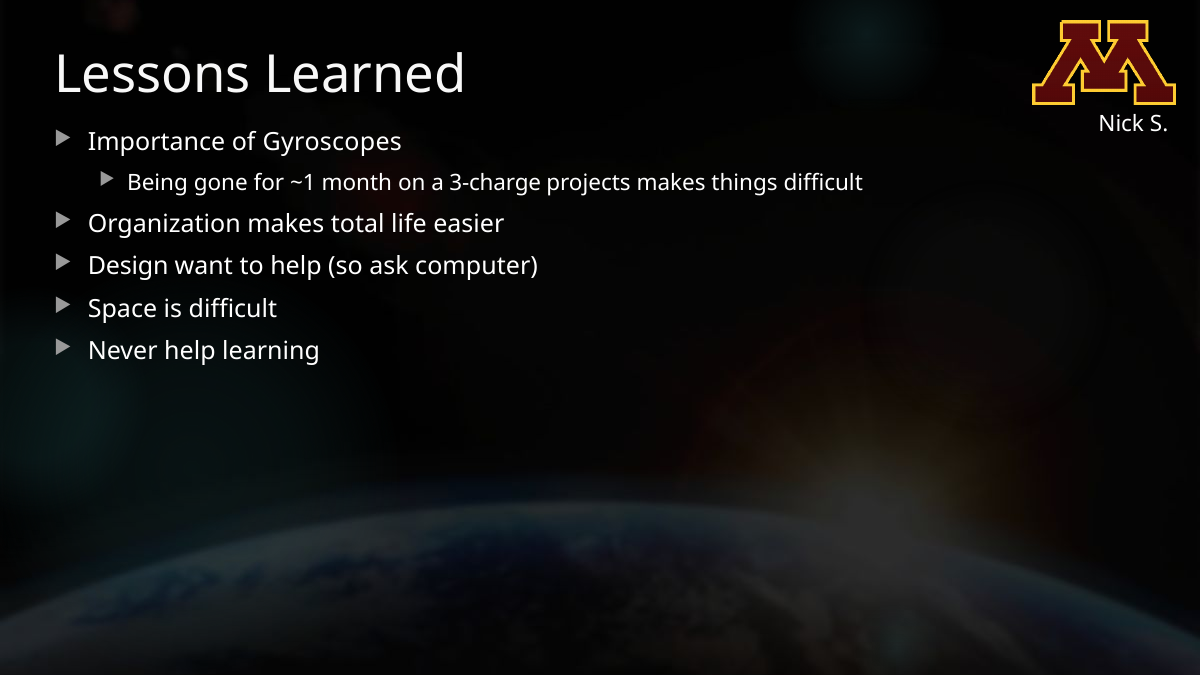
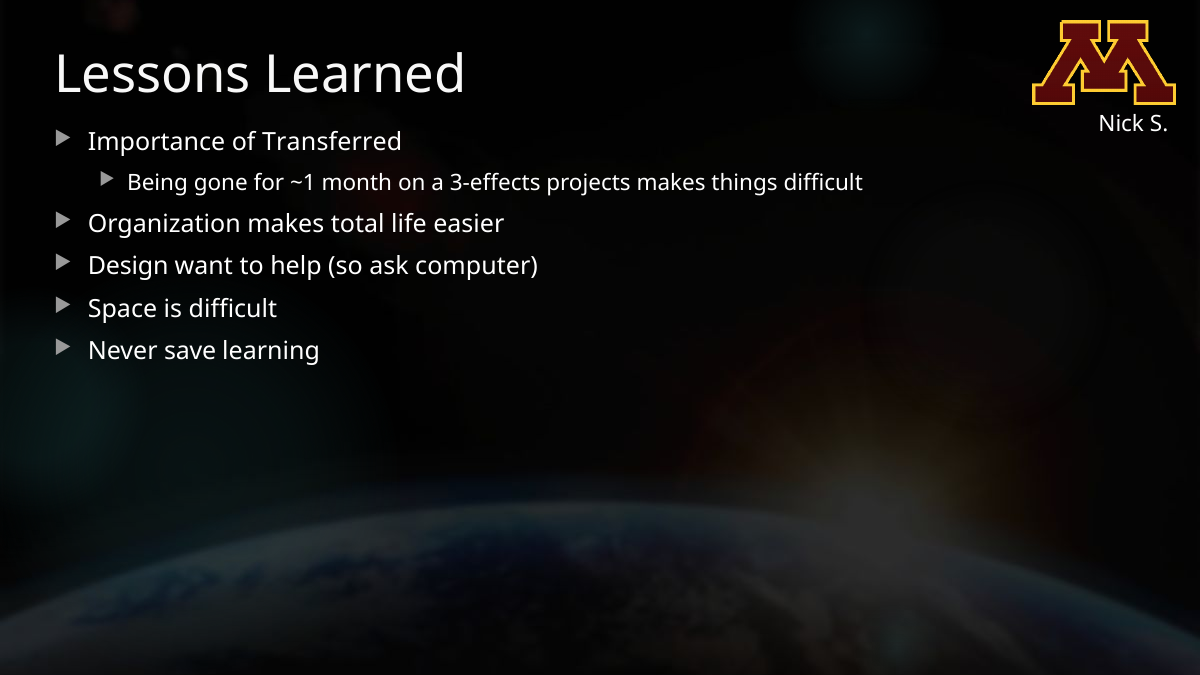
Gyroscopes: Gyroscopes -> Transferred (332, 142)
3-charge: 3-charge -> 3-effects (495, 183)
Never help: help -> save (190, 352)
